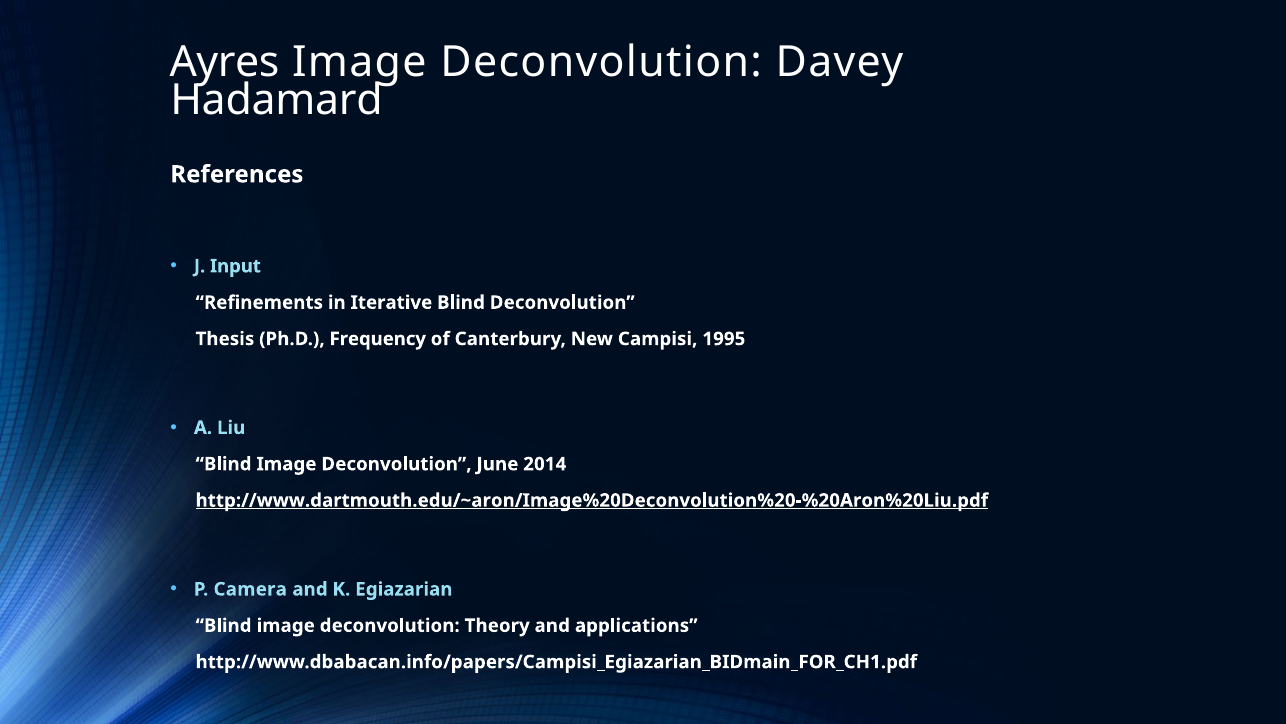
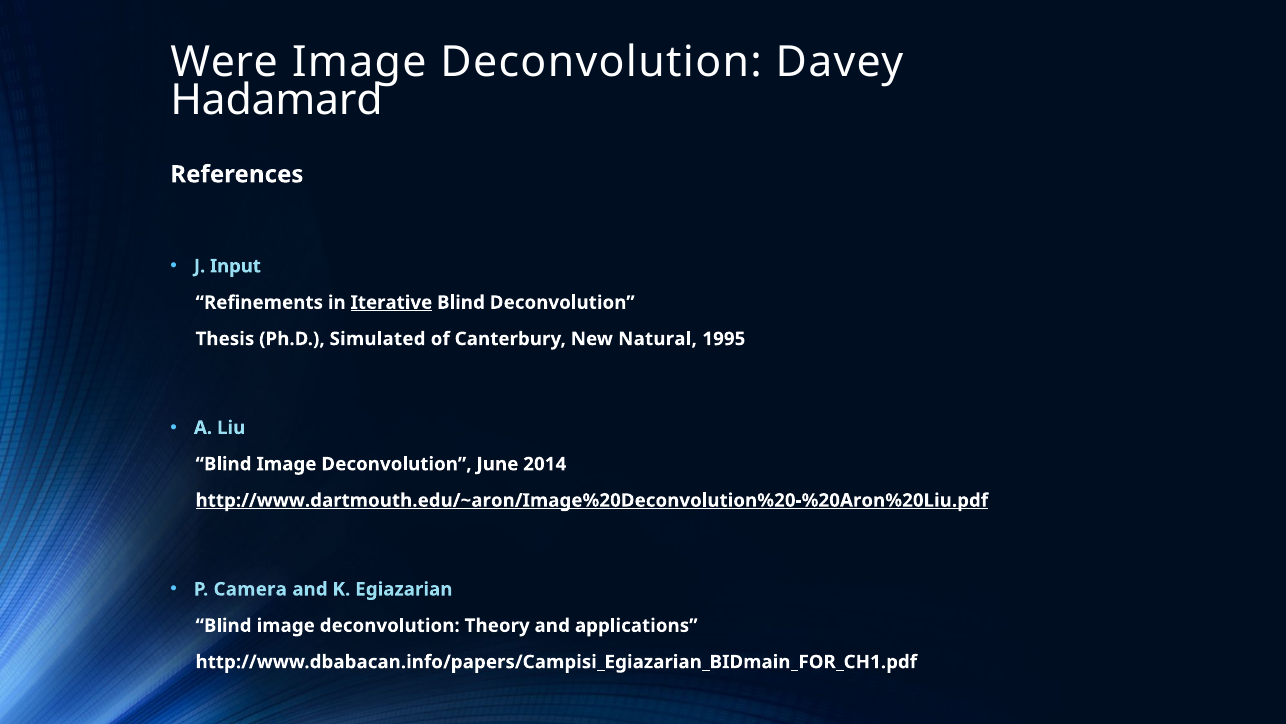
Ayres: Ayres -> Were (224, 63)
Iterative underline: none -> present (391, 302)
Frequency: Frequency -> Simulated (378, 339)
Campisi: Campisi -> Natural (658, 339)
